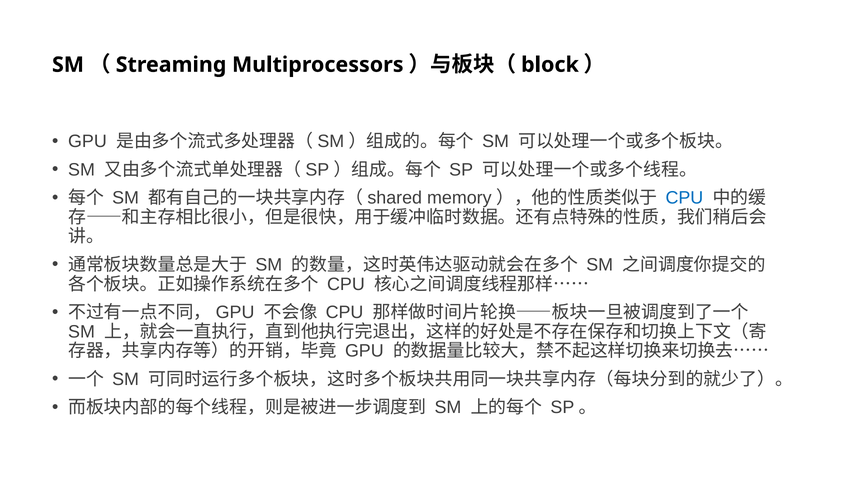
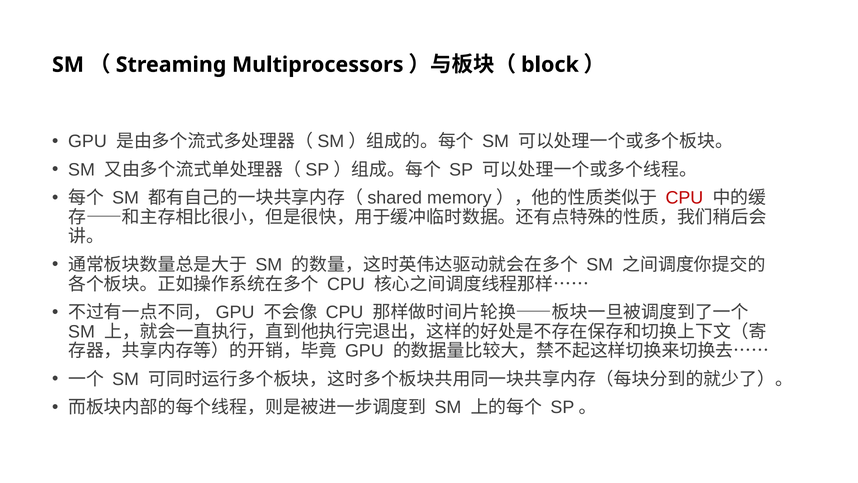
CPU colour: blue -> red (684, 198)
